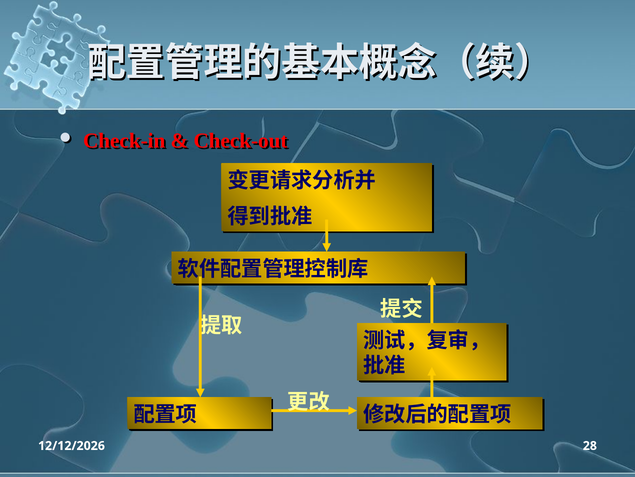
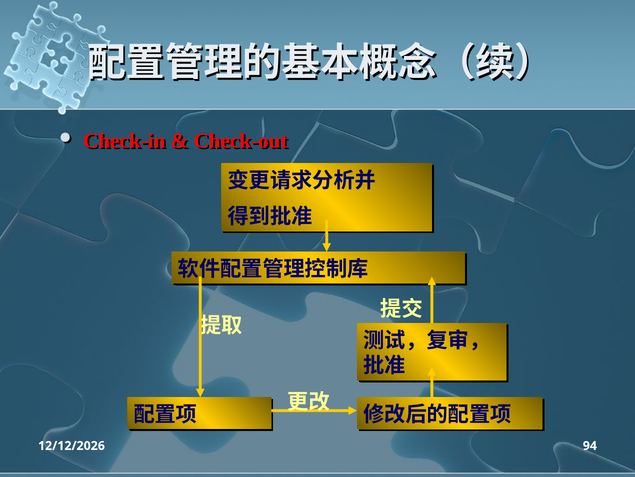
28: 28 -> 94 (590, 445)
